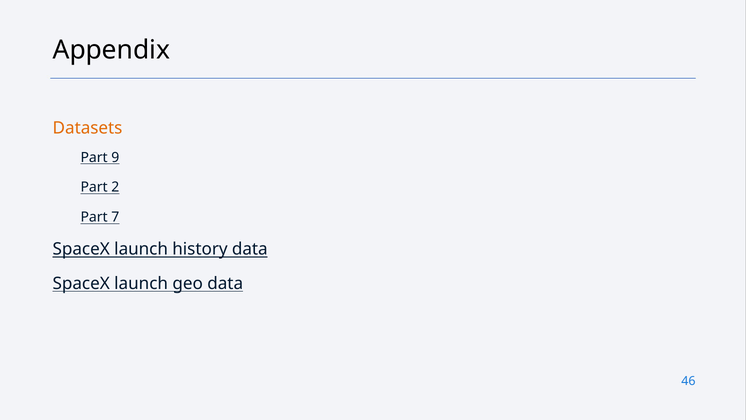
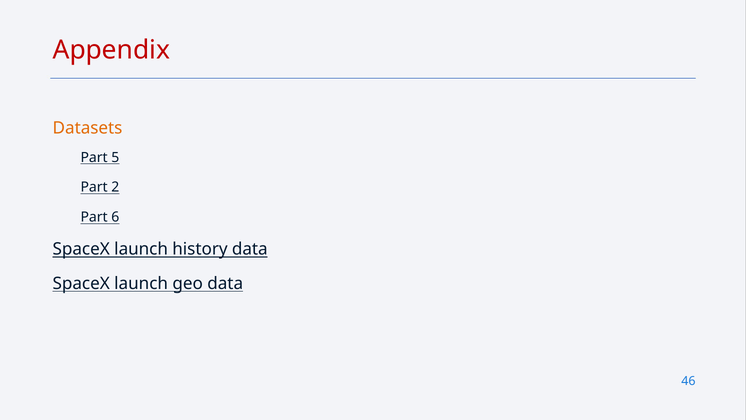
Appendix colour: black -> red (111, 50)
9: 9 -> 5 (115, 157)
7: 7 -> 6 (115, 217)
